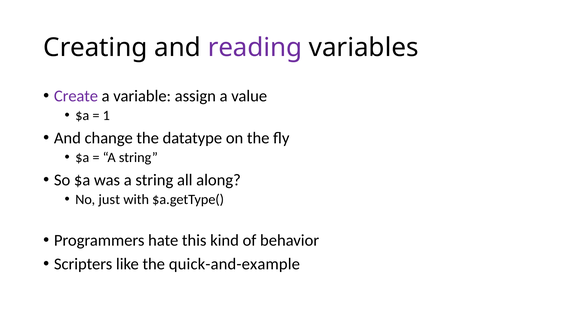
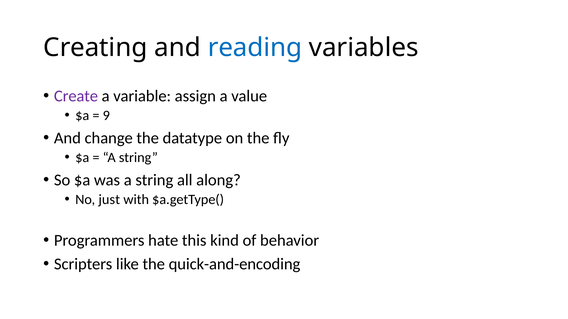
reading colour: purple -> blue (255, 48)
1: 1 -> 9 (106, 116)
quick-and-example: quick-and-example -> quick-and-encoding (235, 264)
